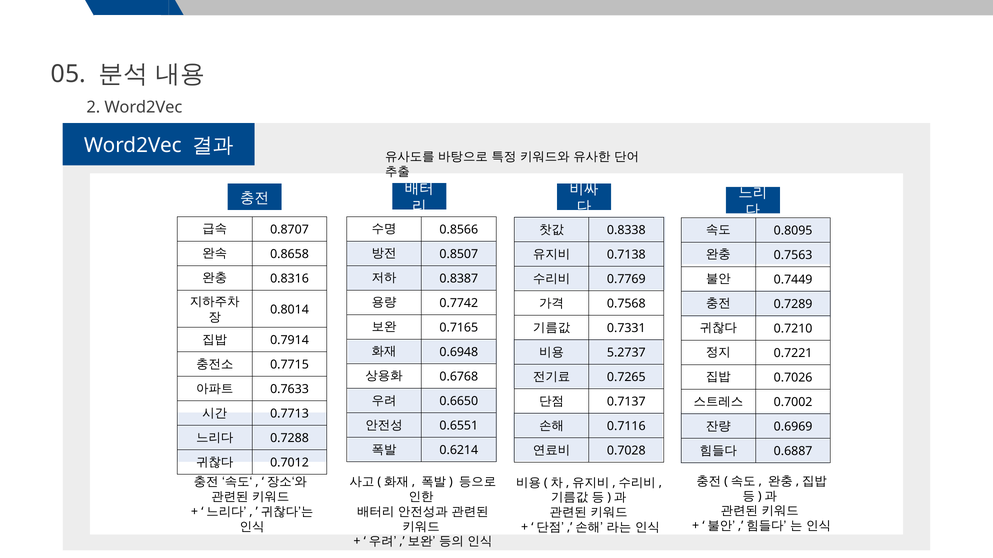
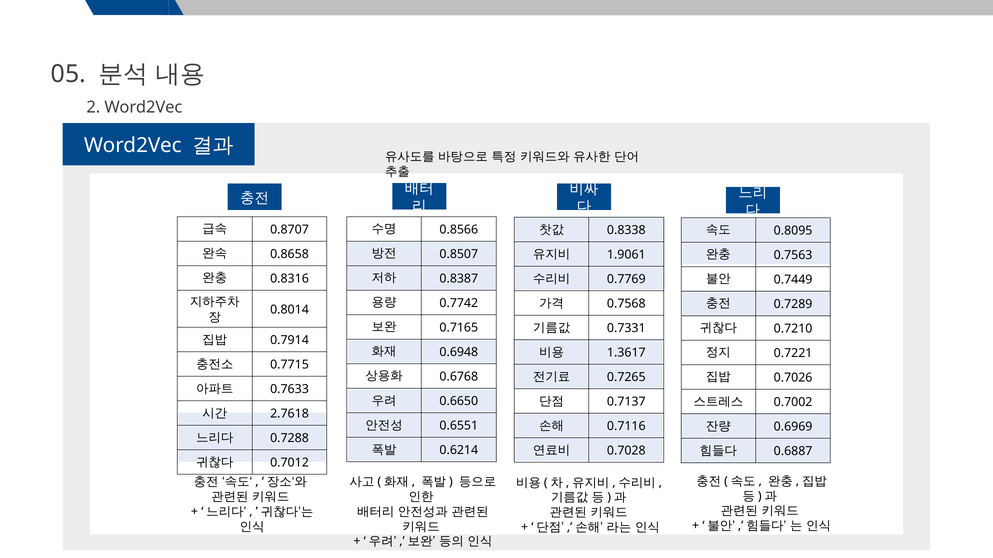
0.7138: 0.7138 -> 1.9061 (626, 255)
5.2737: 5.2737 -> 1.3617 (626, 353)
0.7713: 0.7713 -> 2.7618 (289, 414)
